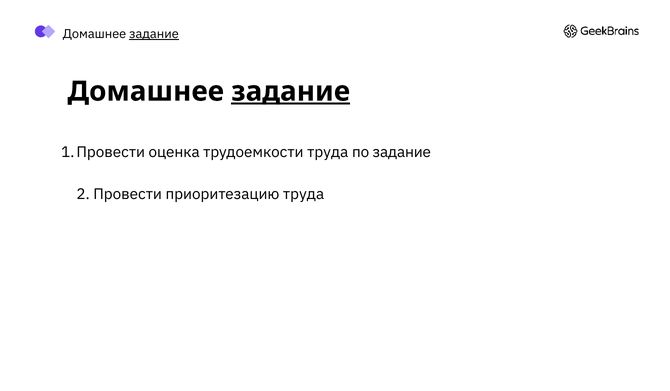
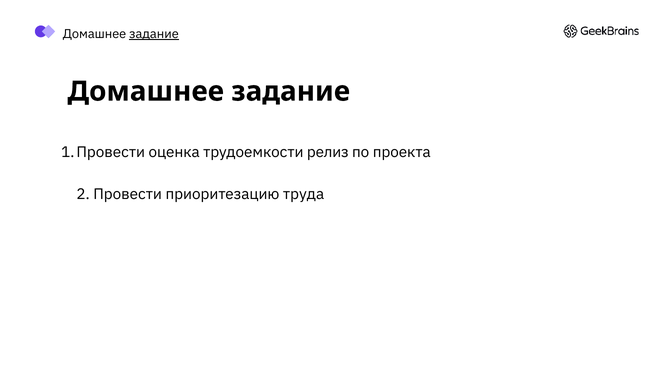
задание underline: present -> none (291, 91)
трудоемкости труда: труда -> релиз (328, 152)
по задание: задание -> проекта (402, 152)
